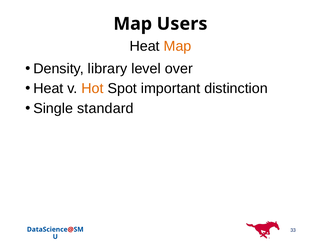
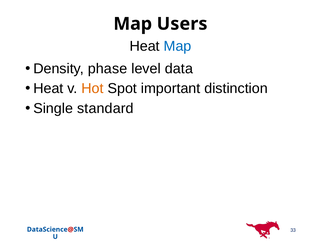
Map colour: orange -> blue (178, 46)
library: library -> phase (107, 69)
over: over -> data (179, 69)
